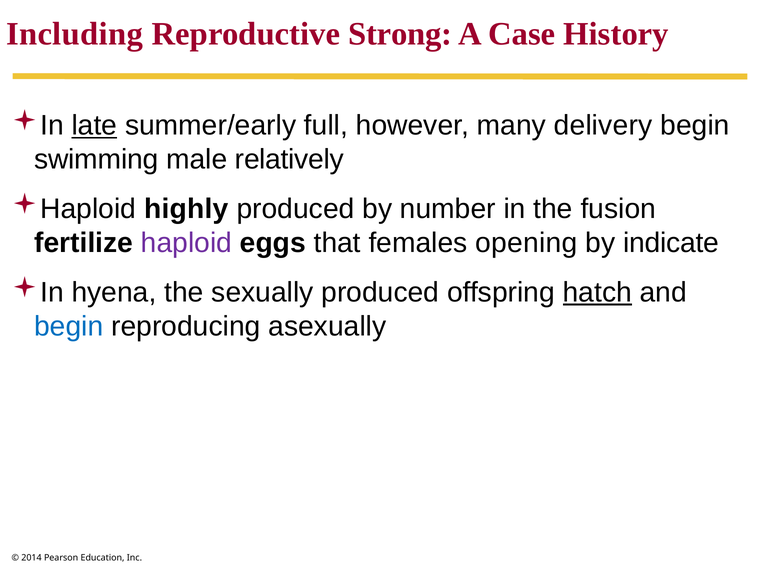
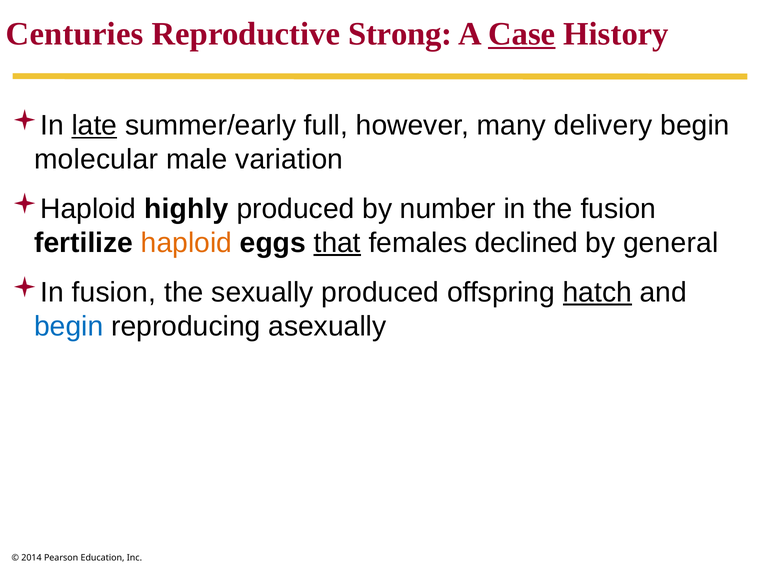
Including: Including -> Centuries (75, 34)
Case underline: none -> present (522, 34)
swimming: swimming -> molecular (96, 159)
relatively: relatively -> variation (289, 159)
haploid colour: purple -> orange (187, 243)
that underline: none -> present (337, 243)
opening: opening -> declined (527, 243)
indicate: indicate -> general (671, 243)
In hyena: hyena -> fusion (114, 292)
